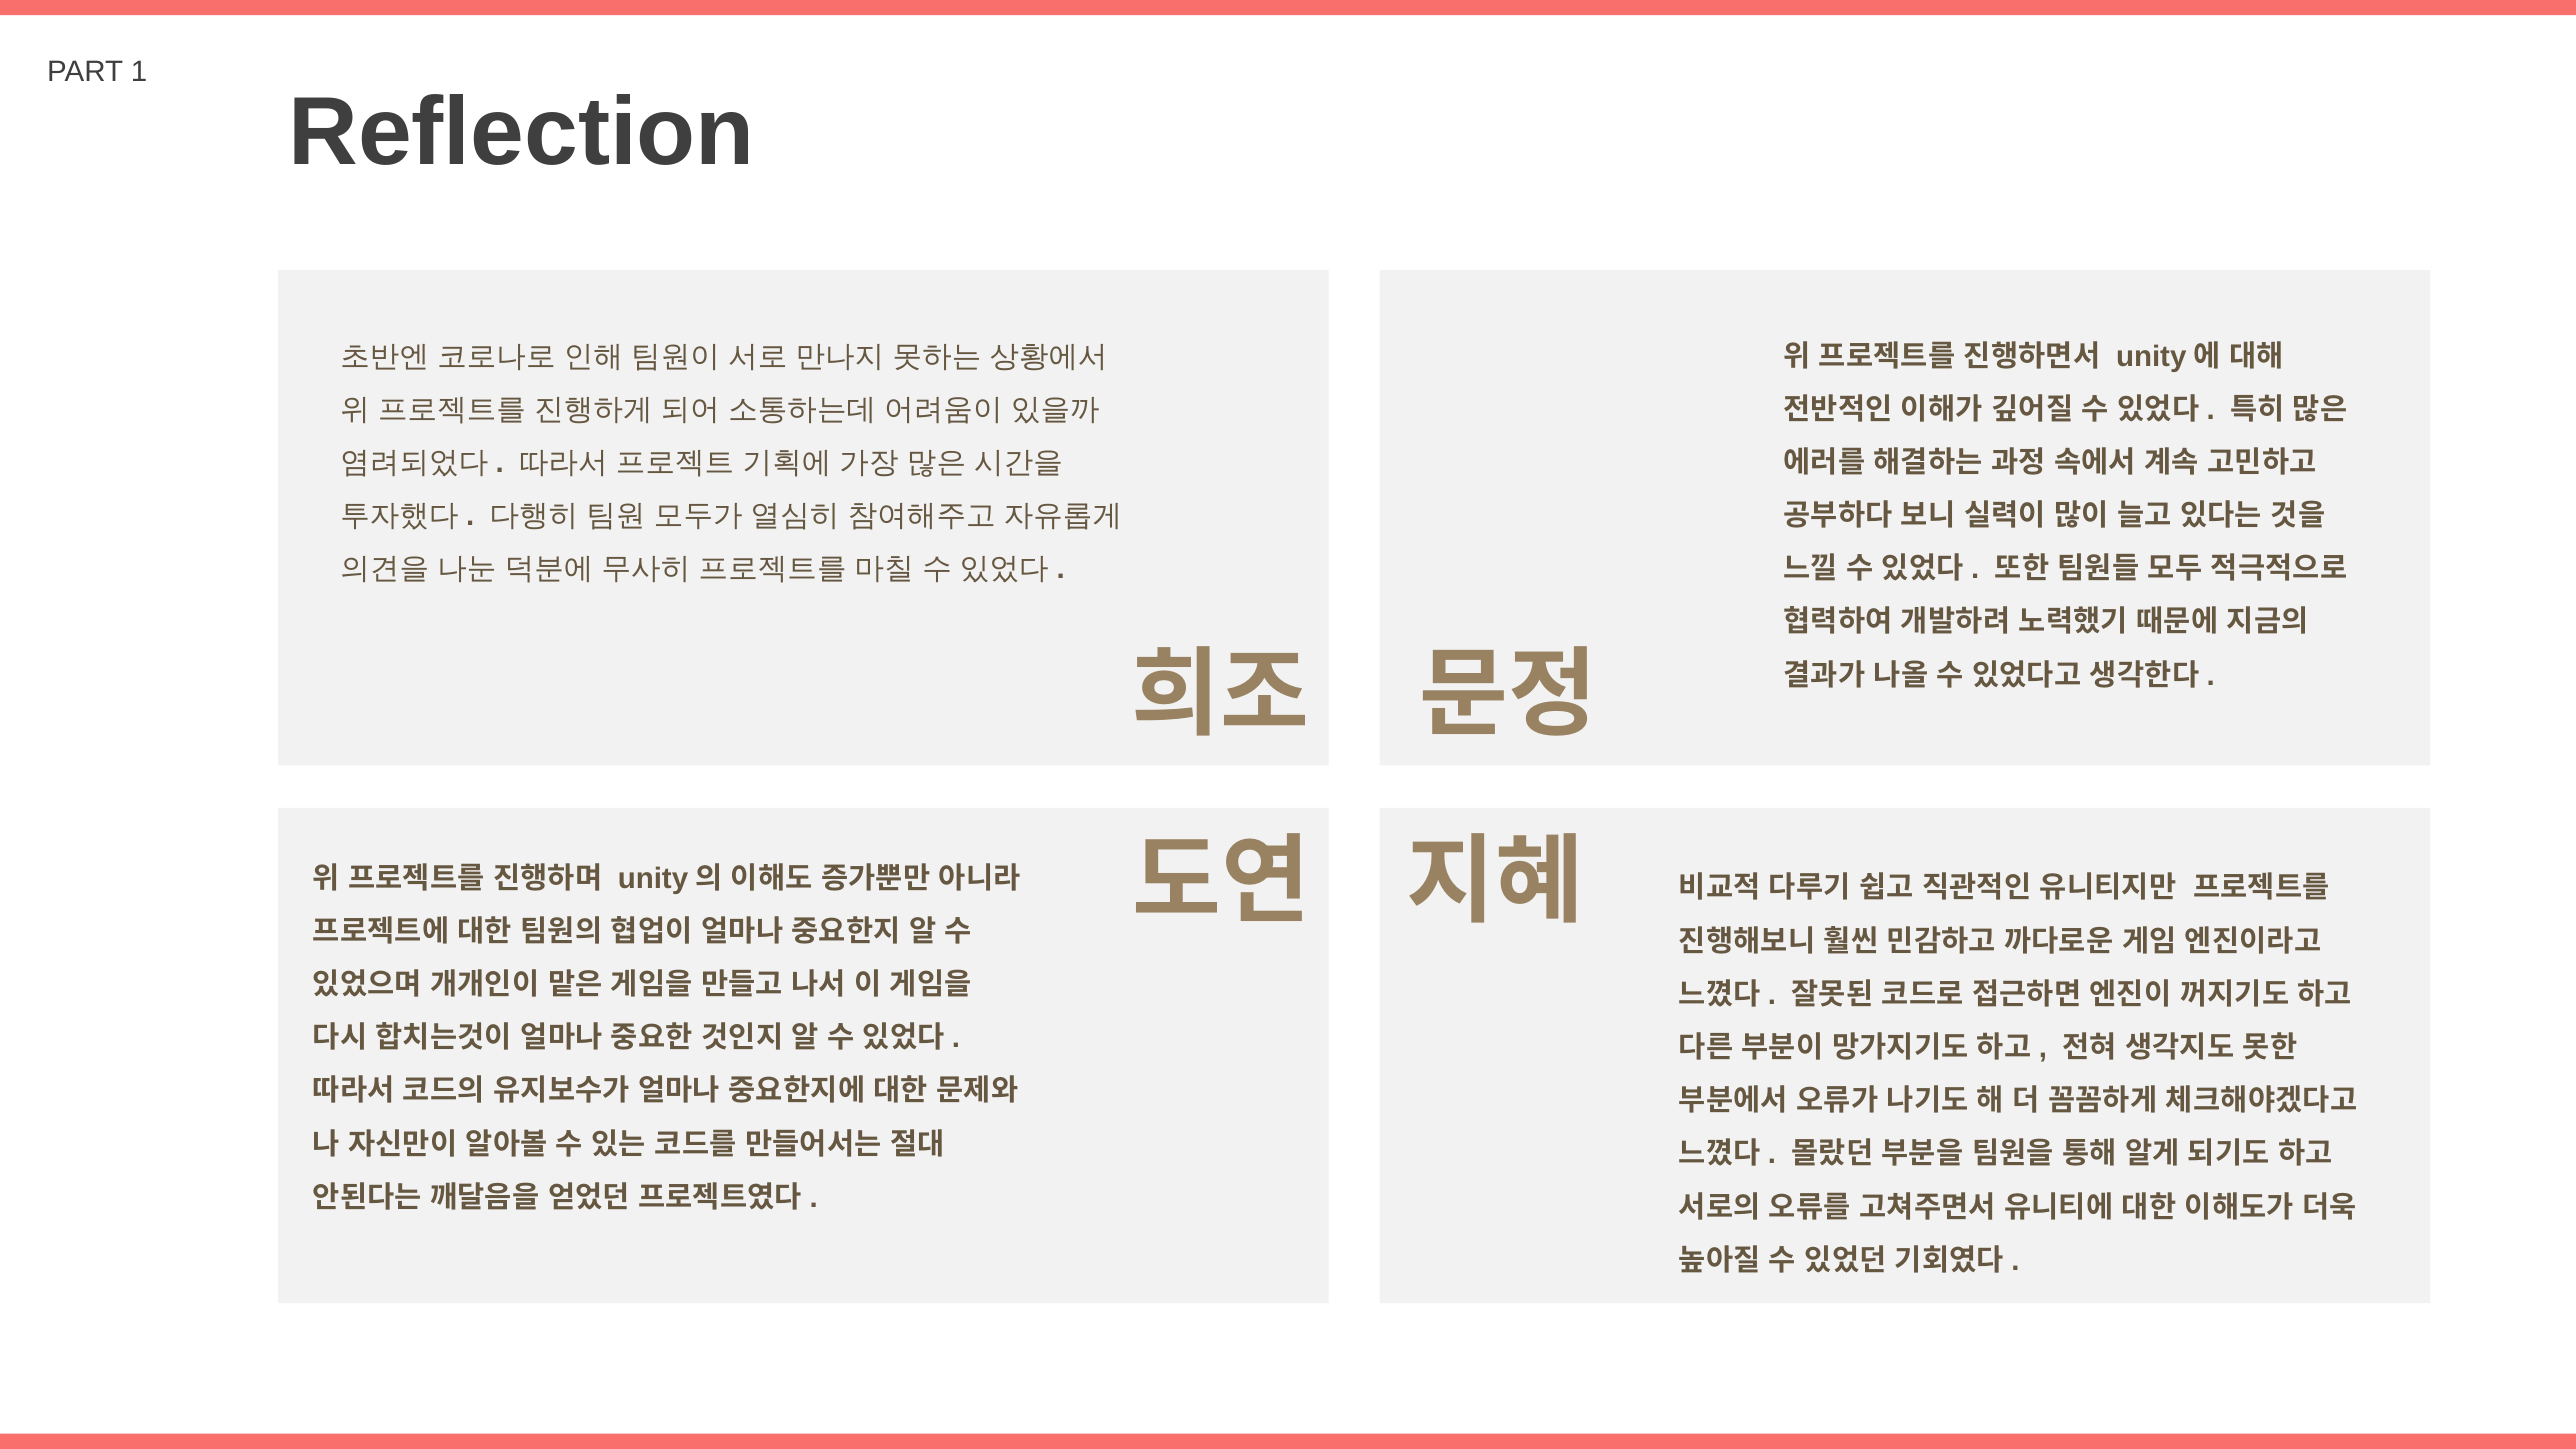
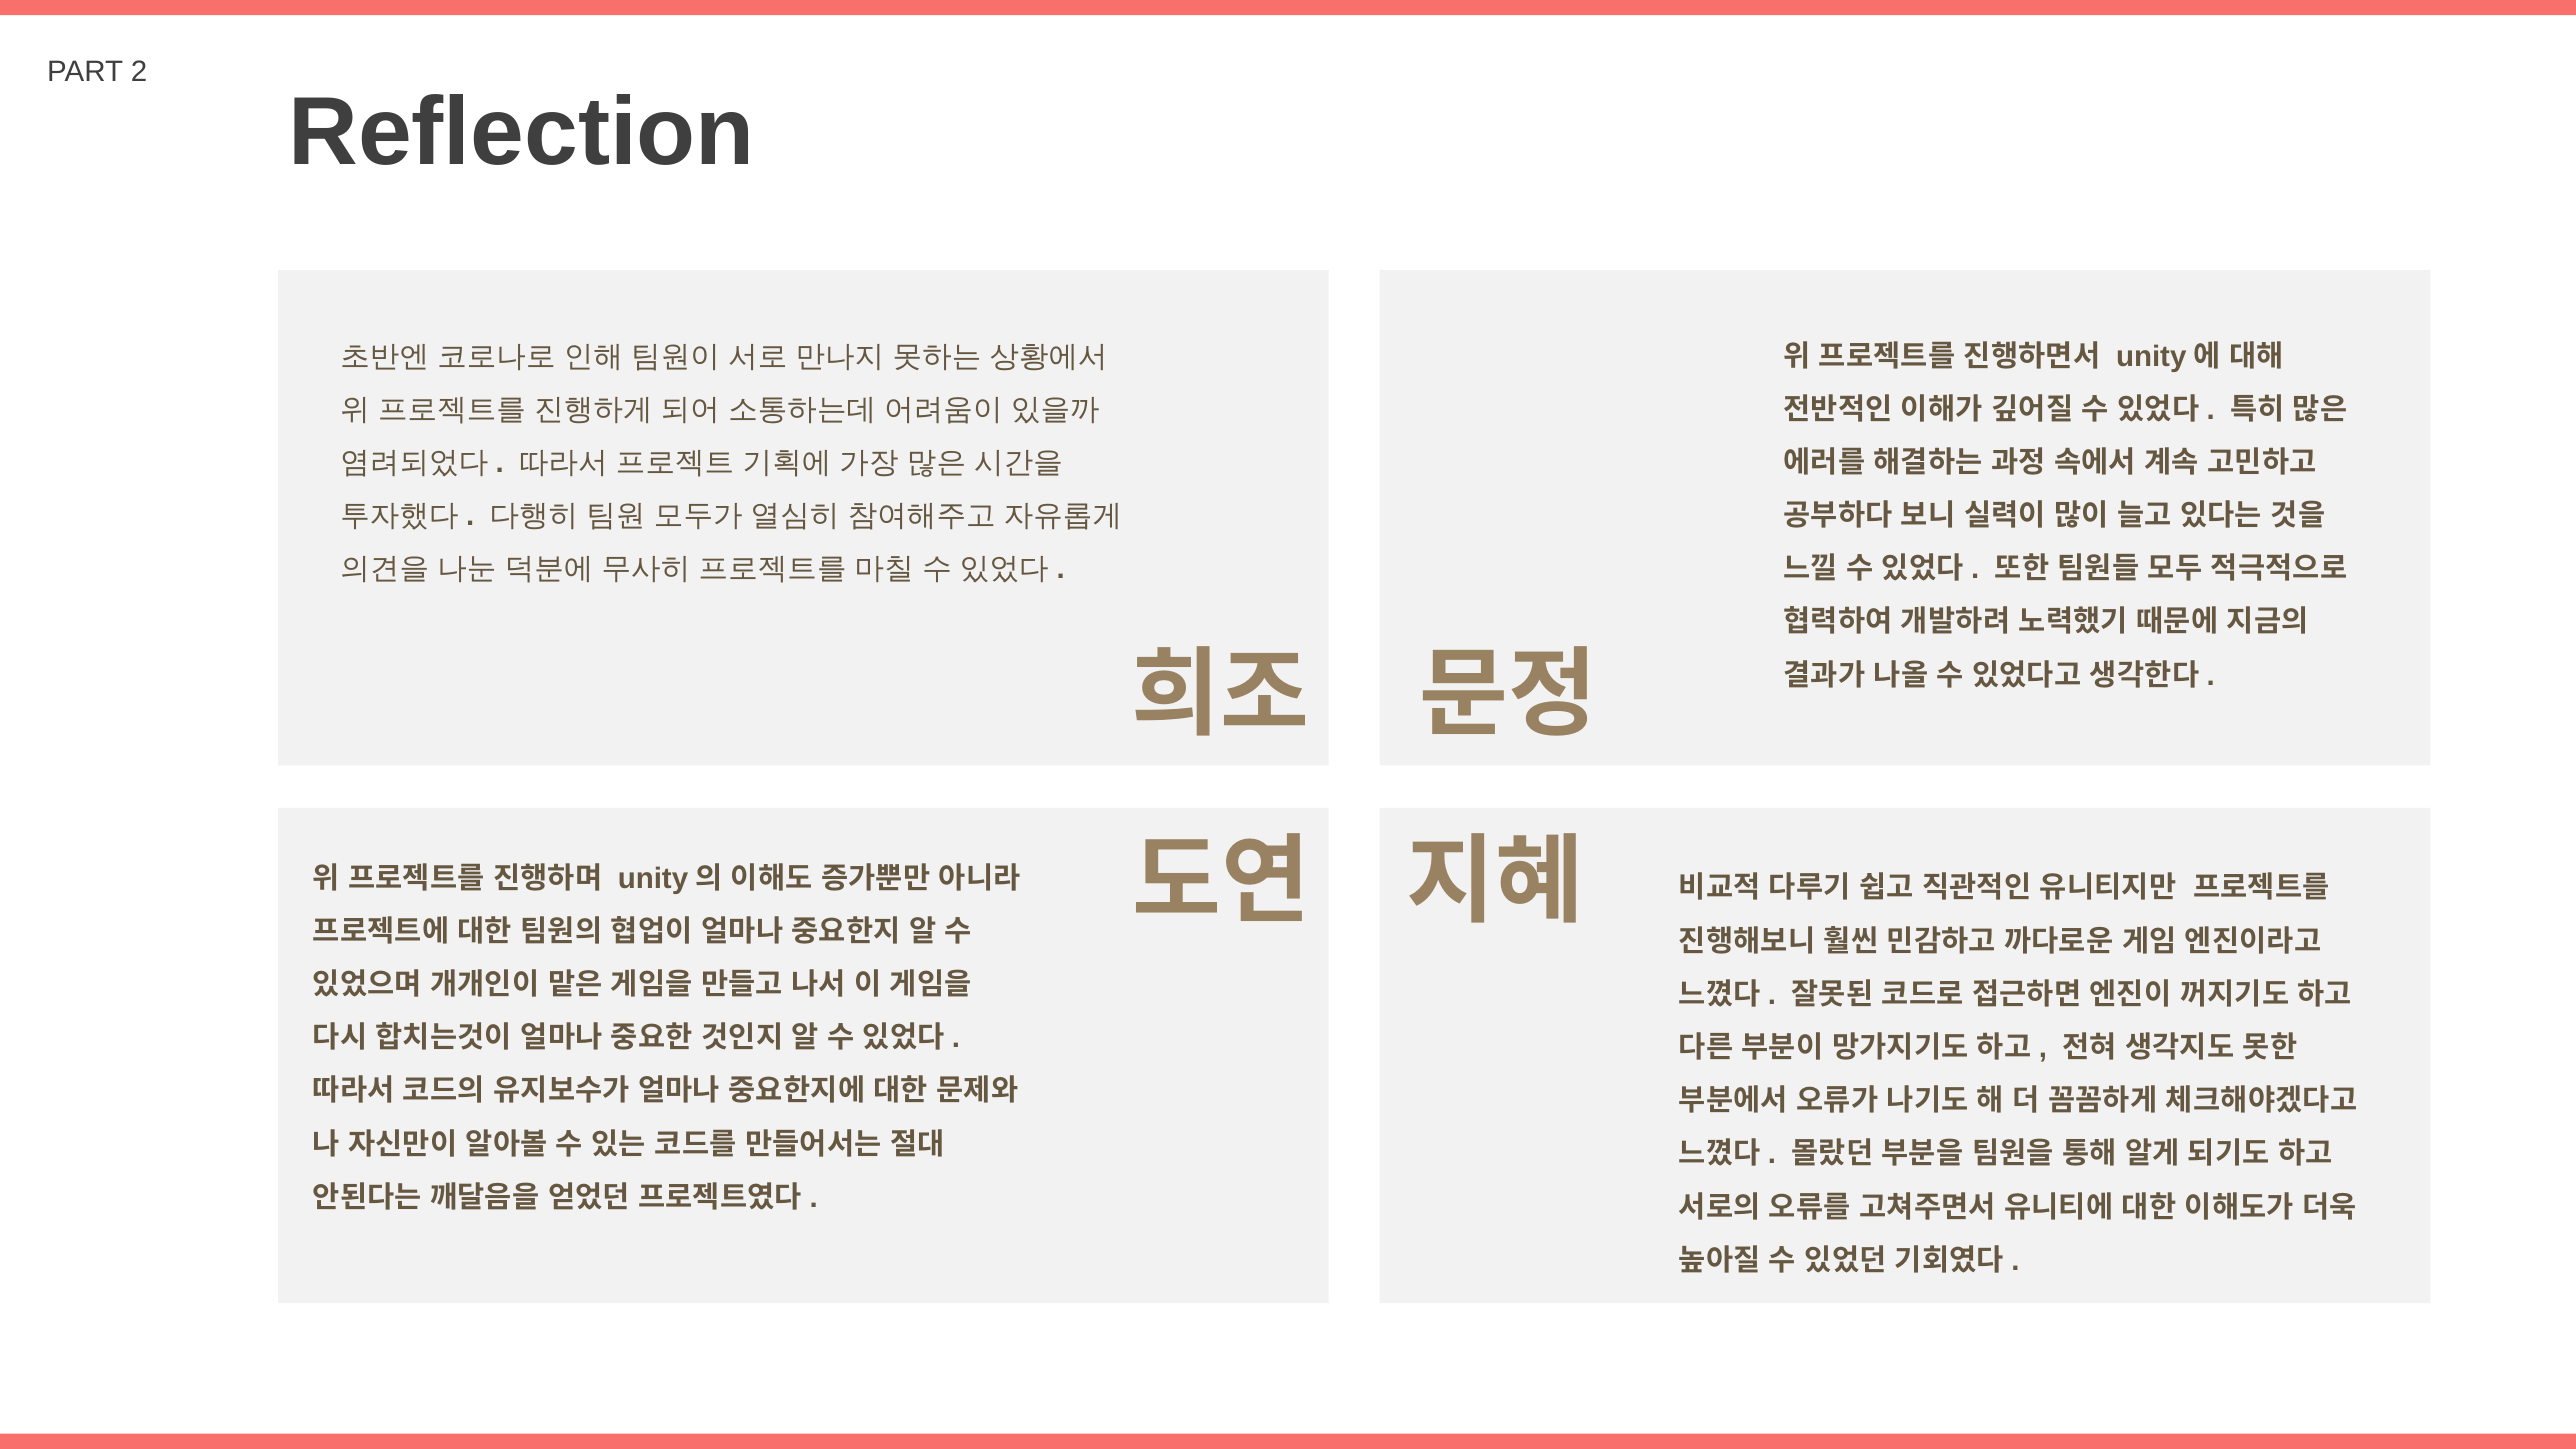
1: 1 -> 2 (139, 71)
